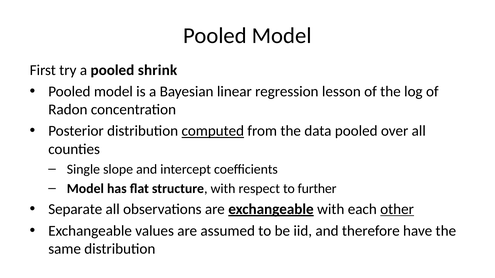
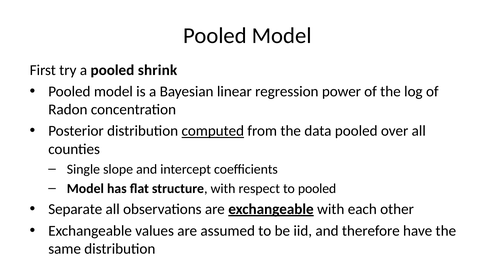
lesson: lesson -> power (341, 92)
to further: further -> pooled (317, 189)
other underline: present -> none (397, 210)
